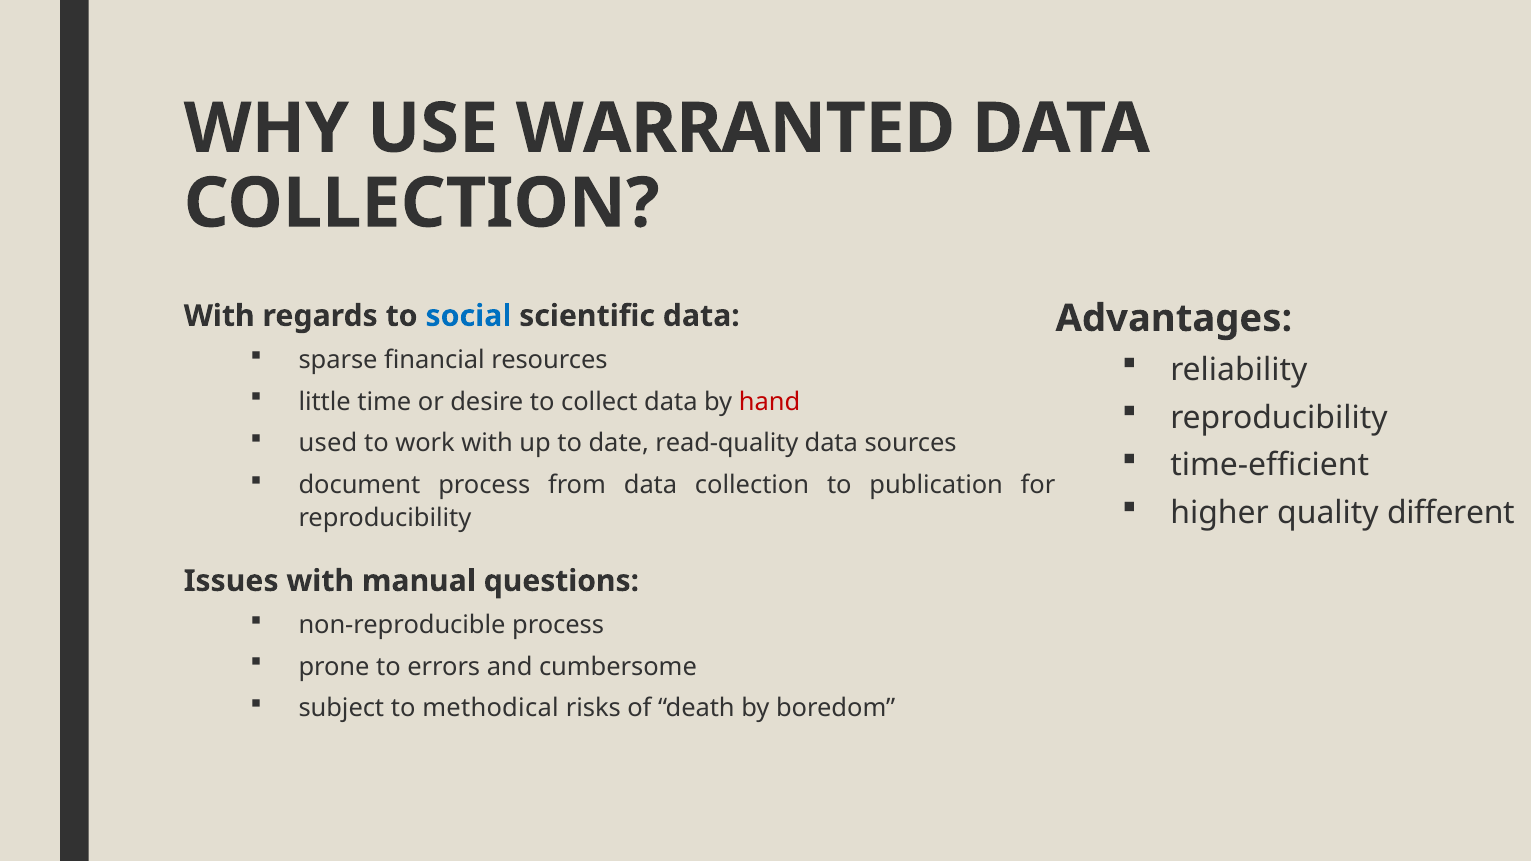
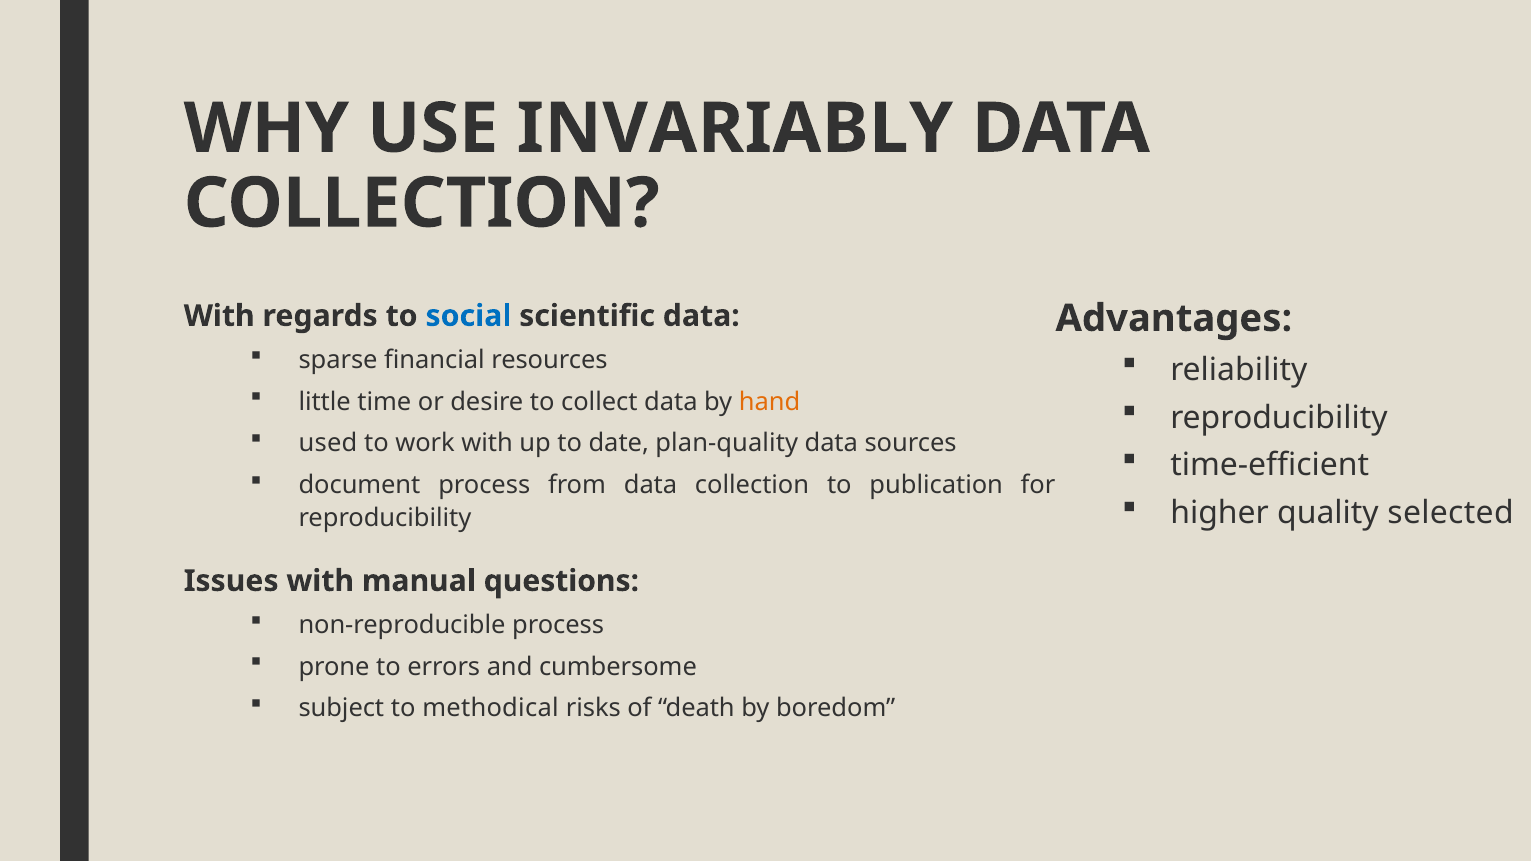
WARRANTED: WARRANTED -> INVARIABLY (735, 129)
hand colour: red -> orange (770, 402)
read-quality: read-quality -> plan-quality (727, 443)
different: different -> selected (1451, 513)
